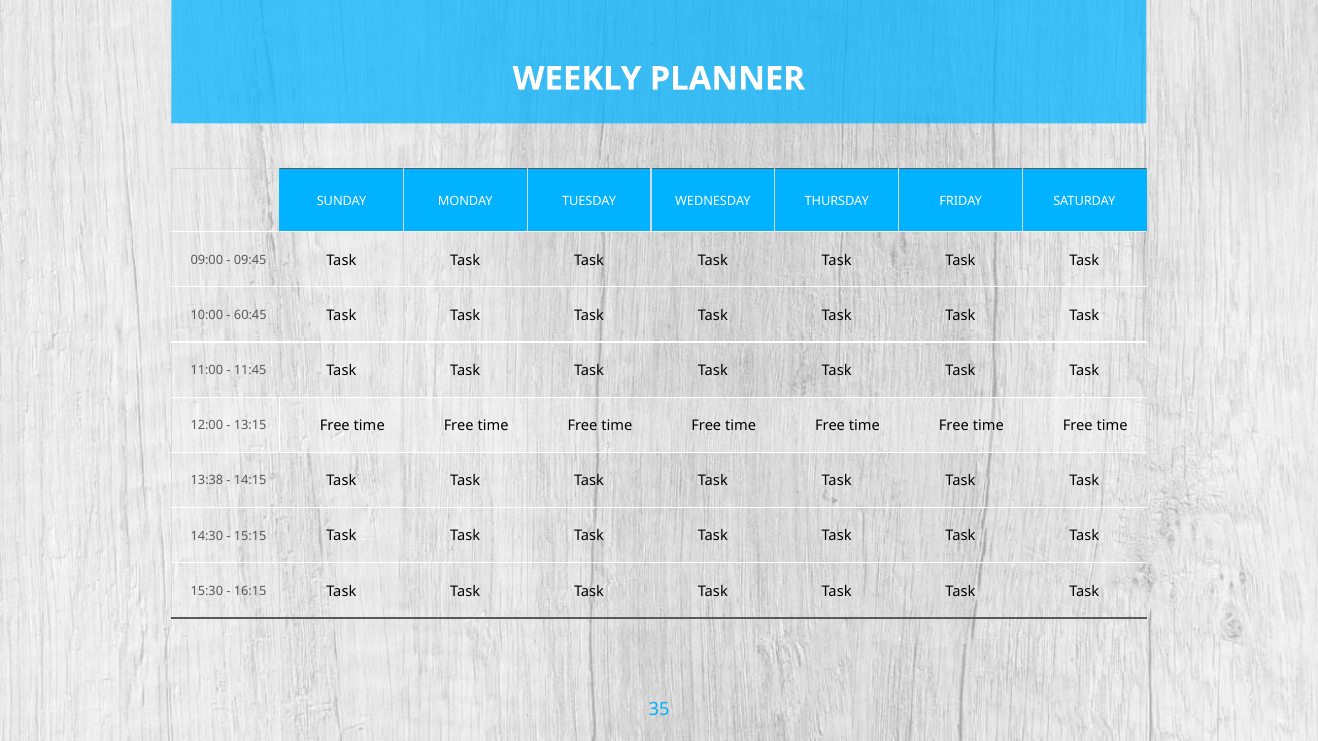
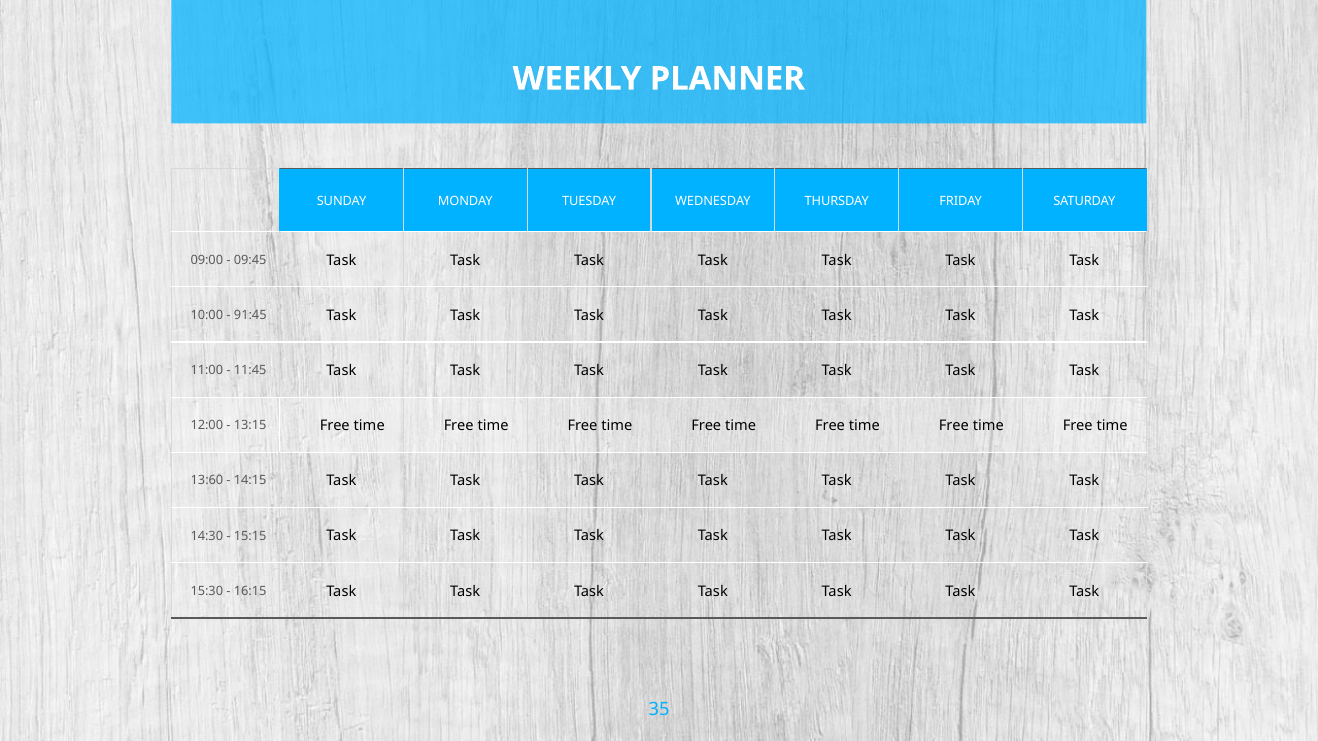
60:45: 60:45 -> 91:45 (250, 315)
13:38: 13:38 -> 13:60 (207, 481)
